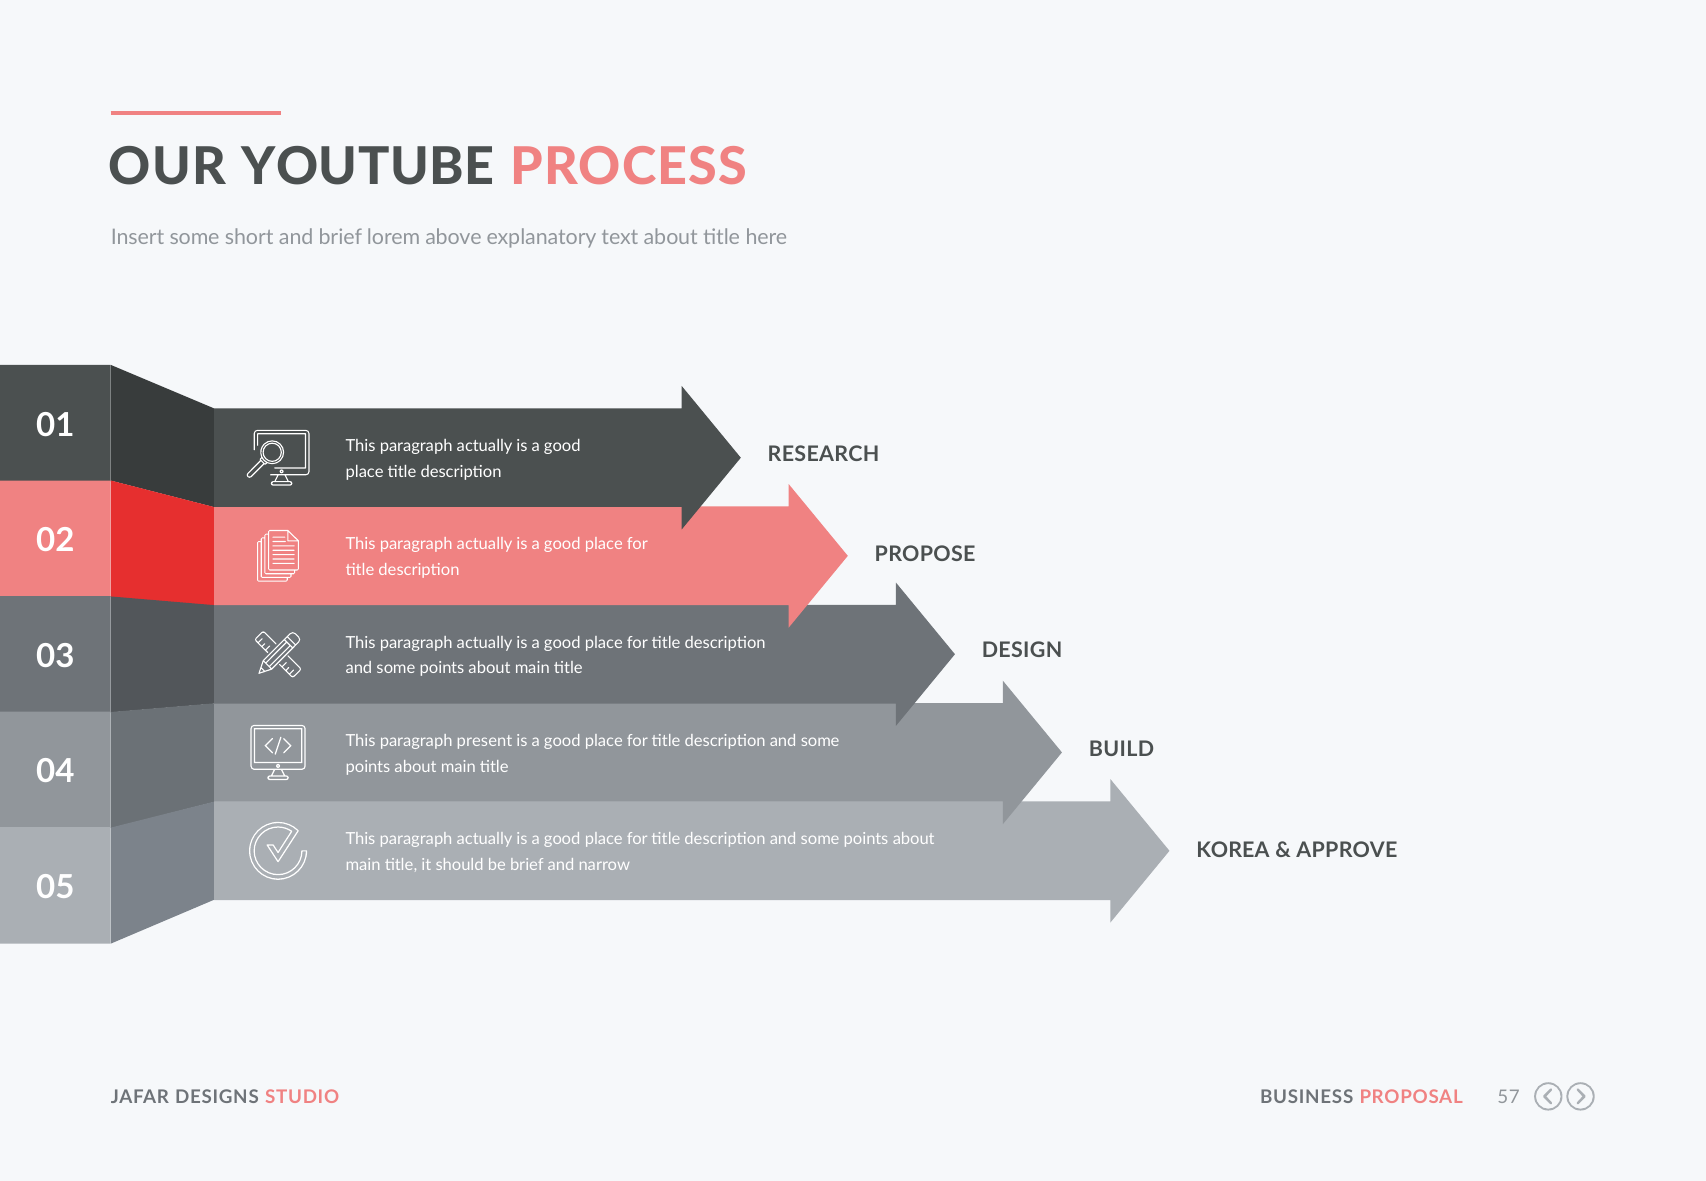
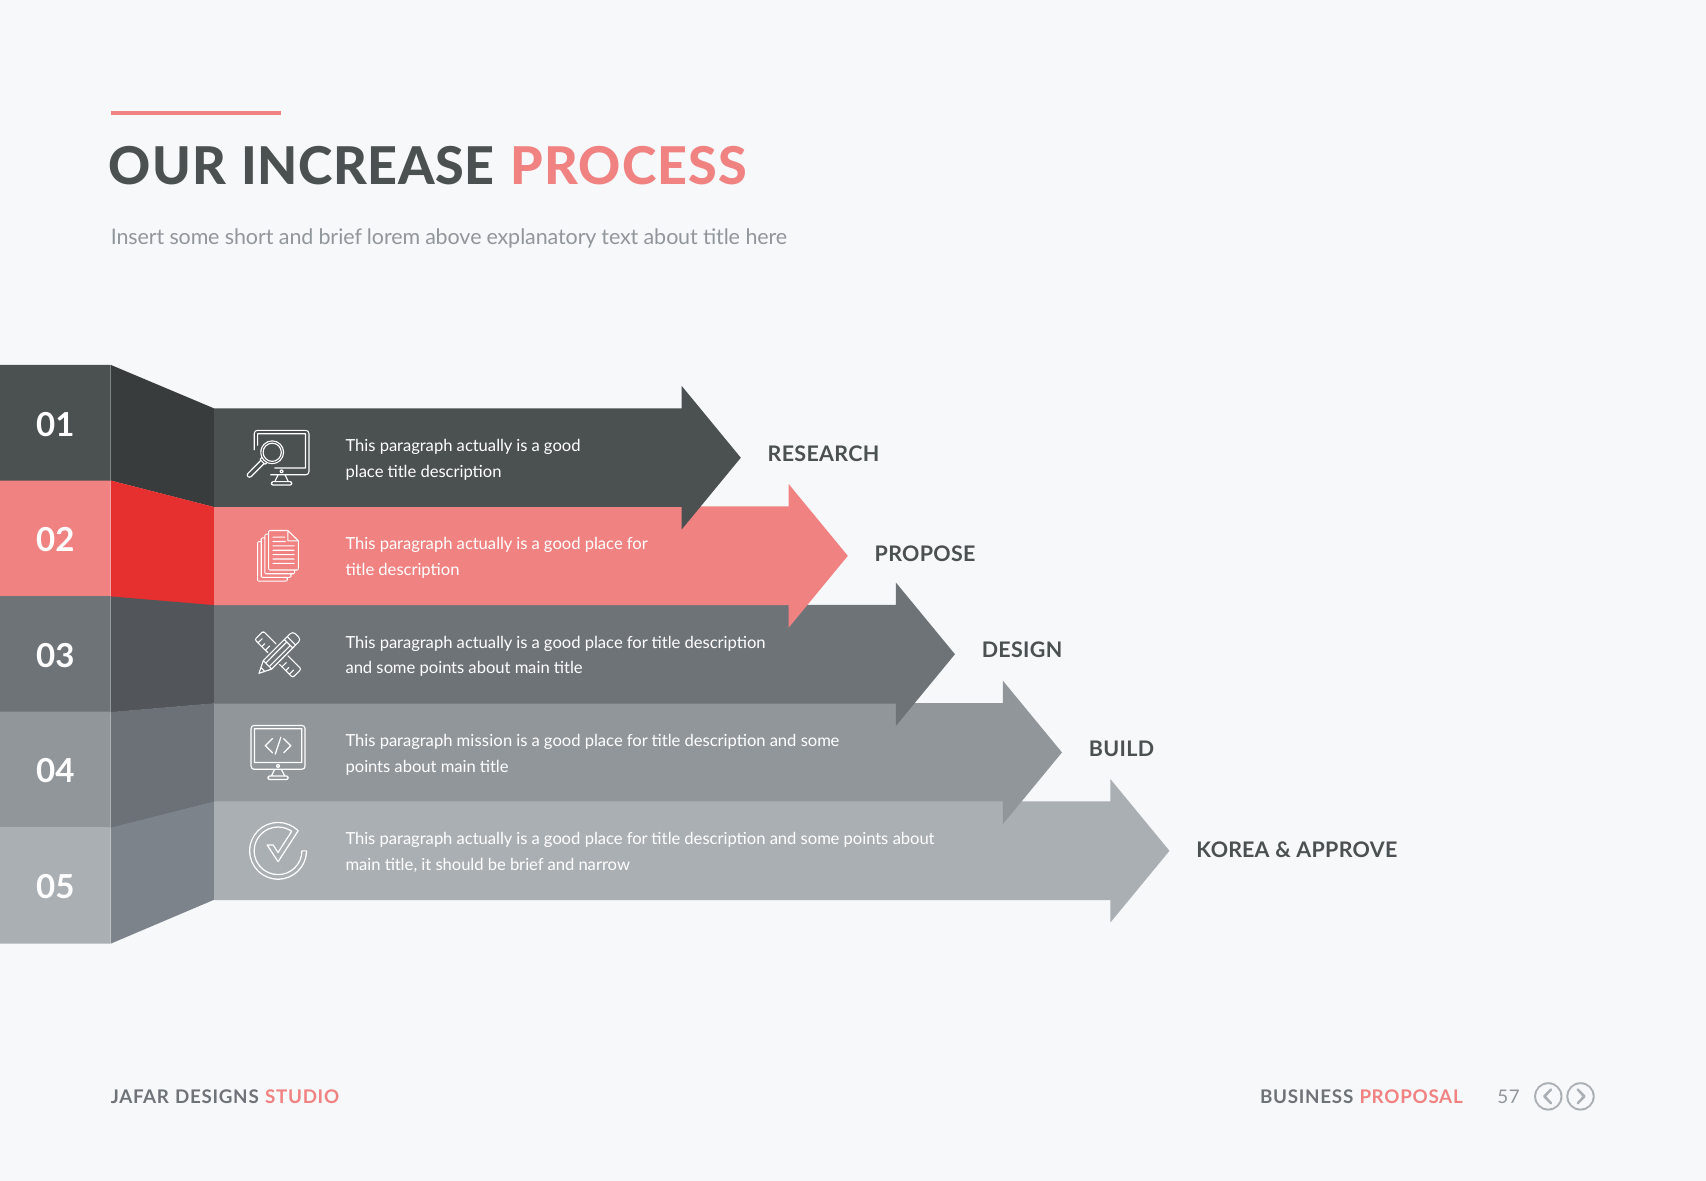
YOUTUBE: YOUTUBE -> INCREASE (368, 167)
present: present -> mission (484, 741)
